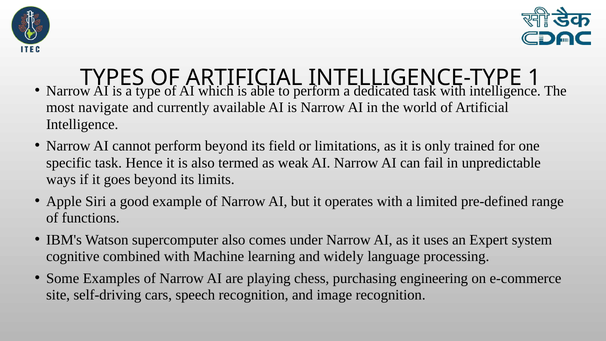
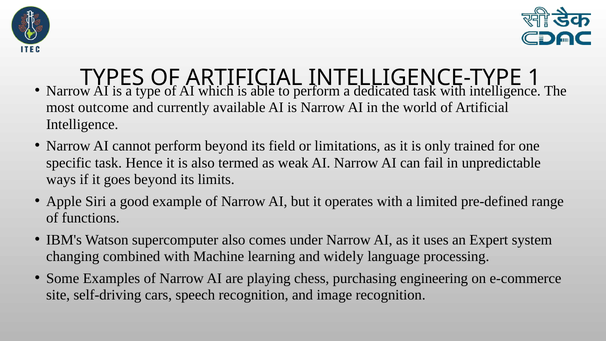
navigate: navigate -> outcome (103, 108)
cognitive: cognitive -> changing (73, 256)
